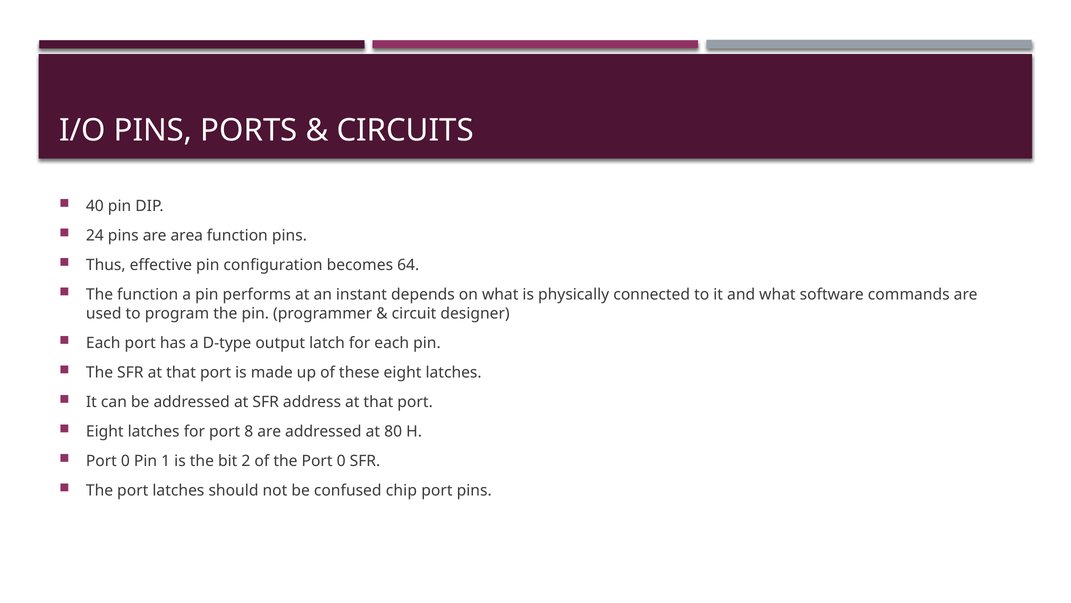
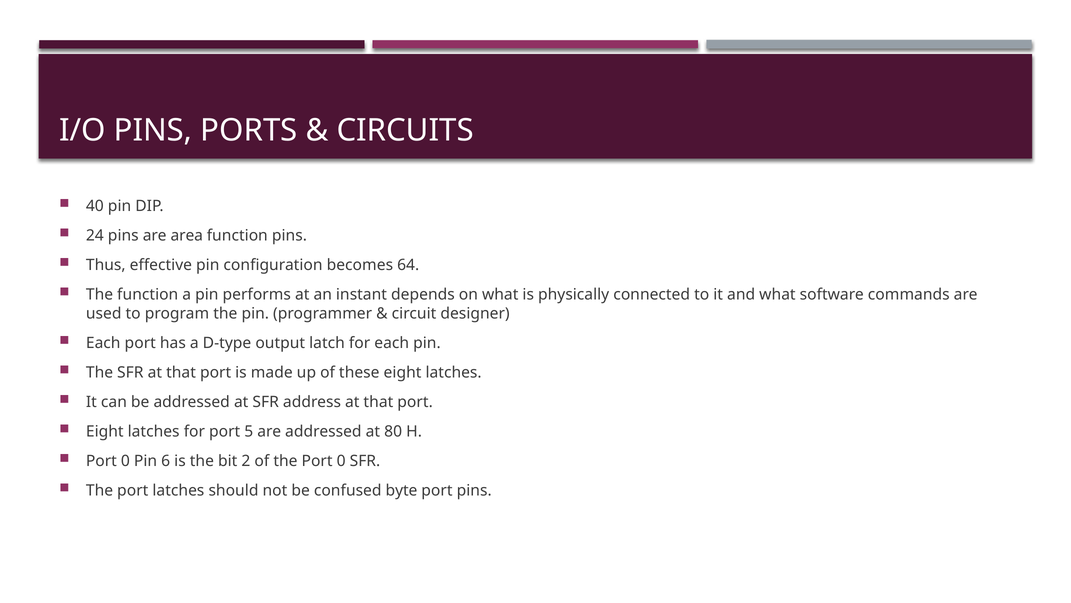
8: 8 -> 5 (249, 431)
1: 1 -> 6 (166, 461)
chip: chip -> byte (402, 490)
